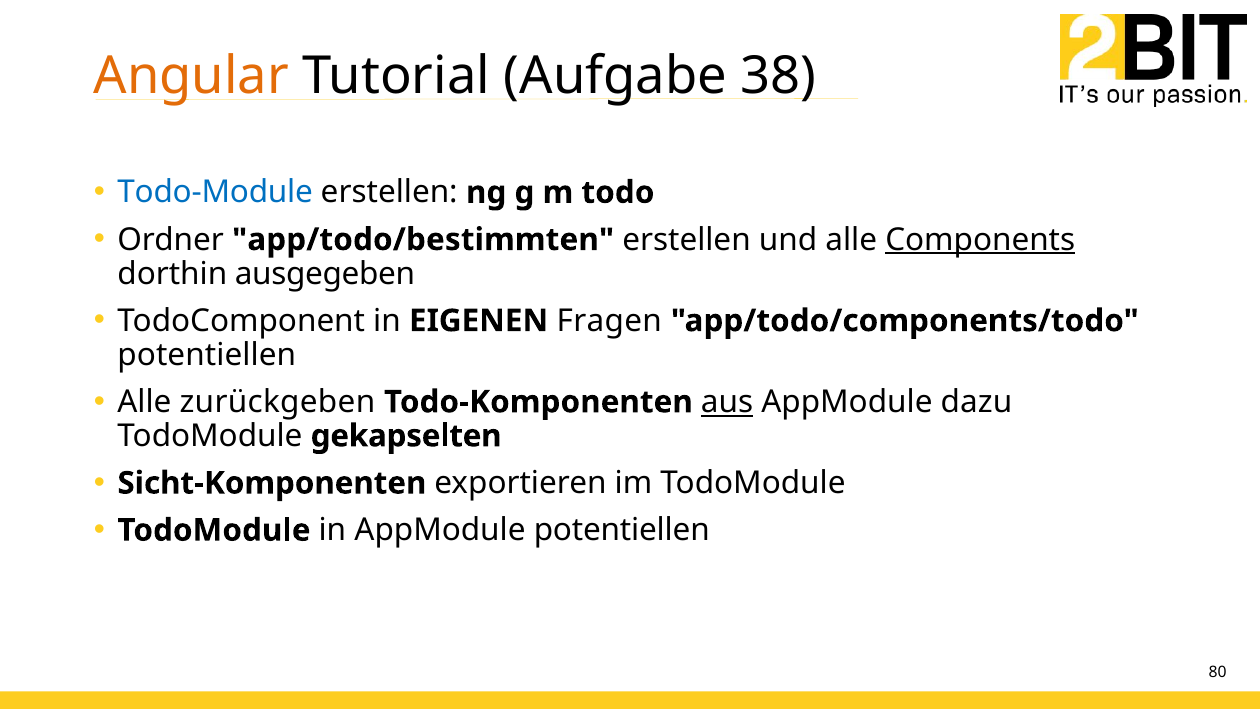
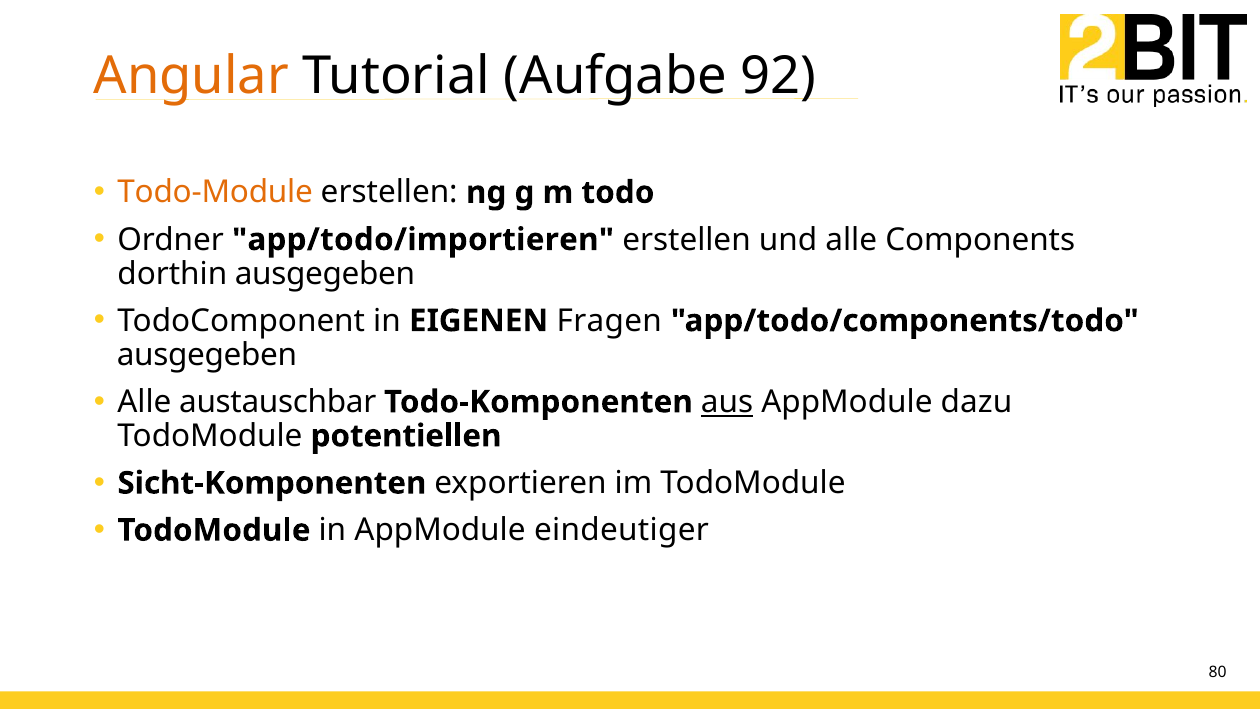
38: 38 -> 92 (778, 76)
Todo-Module colour: blue -> orange (215, 192)
app/todo/bestimmten: app/todo/bestimmten -> app/todo/importieren (423, 240)
Components underline: present -> none (980, 240)
potentiellen: potentiellen -> ausgegeben (207, 355)
zurückgeben: zurückgeben -> austauschbar (278, 402)
gekapselten: gekapselten -> potentiellen (406, 436)
AppModule potentiellen: potentiellen -> eindeutiger (622, 530)
